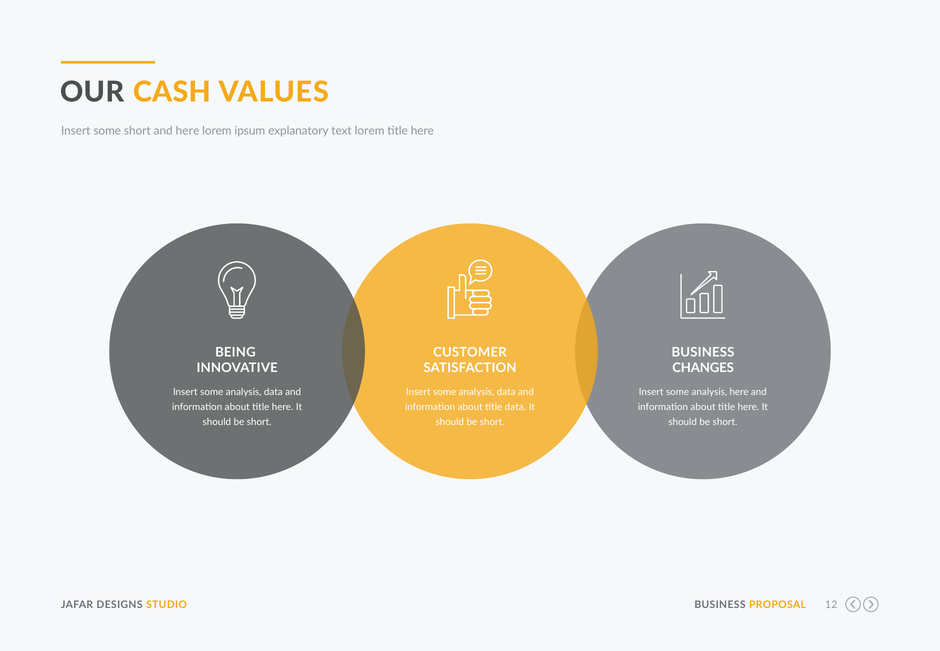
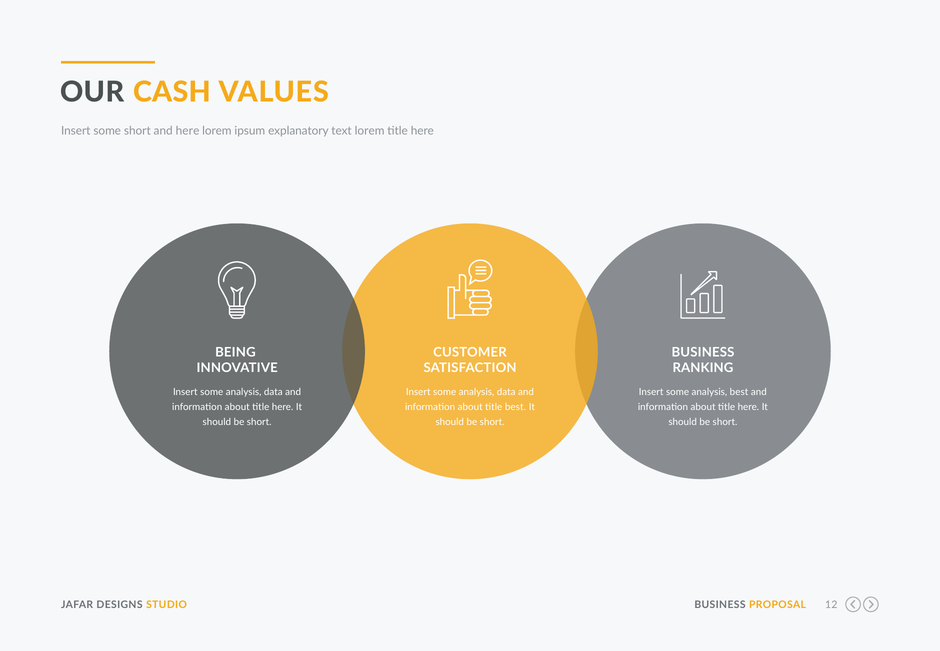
CHANGES: CHANGES -> RANKING (703, 368)
analysis here: here -> best (739, 392)
title data: data -> best (515, 407)
